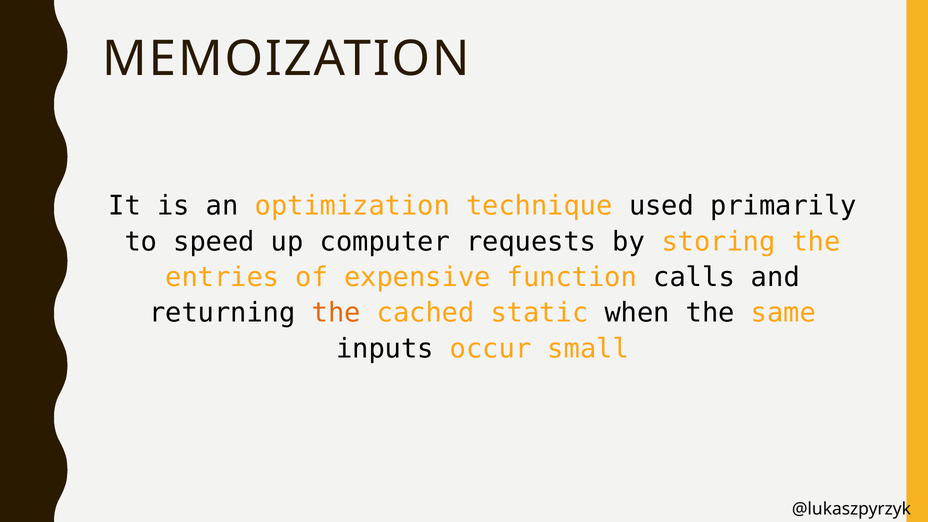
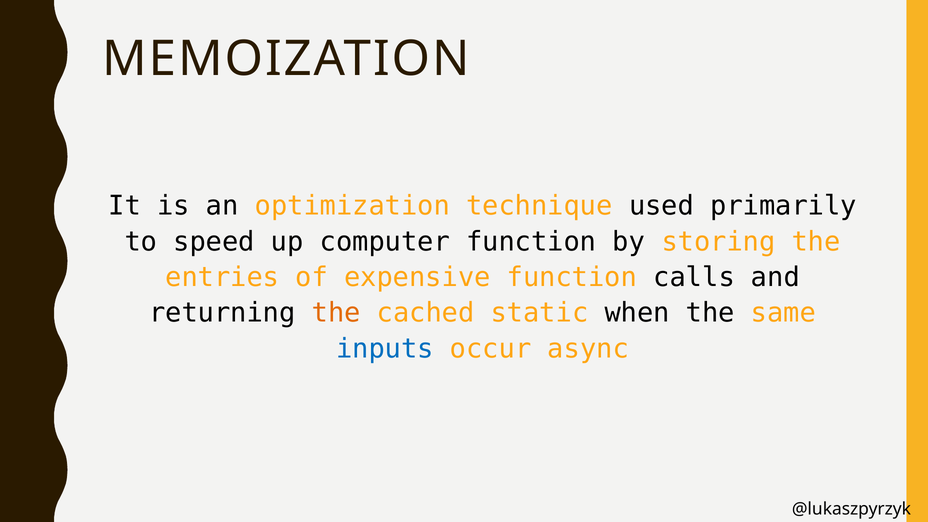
computer requests: requests -> function (531, 242)
inputs colour: black -> blue (385, 349)
small: small -> async (588, 349)
